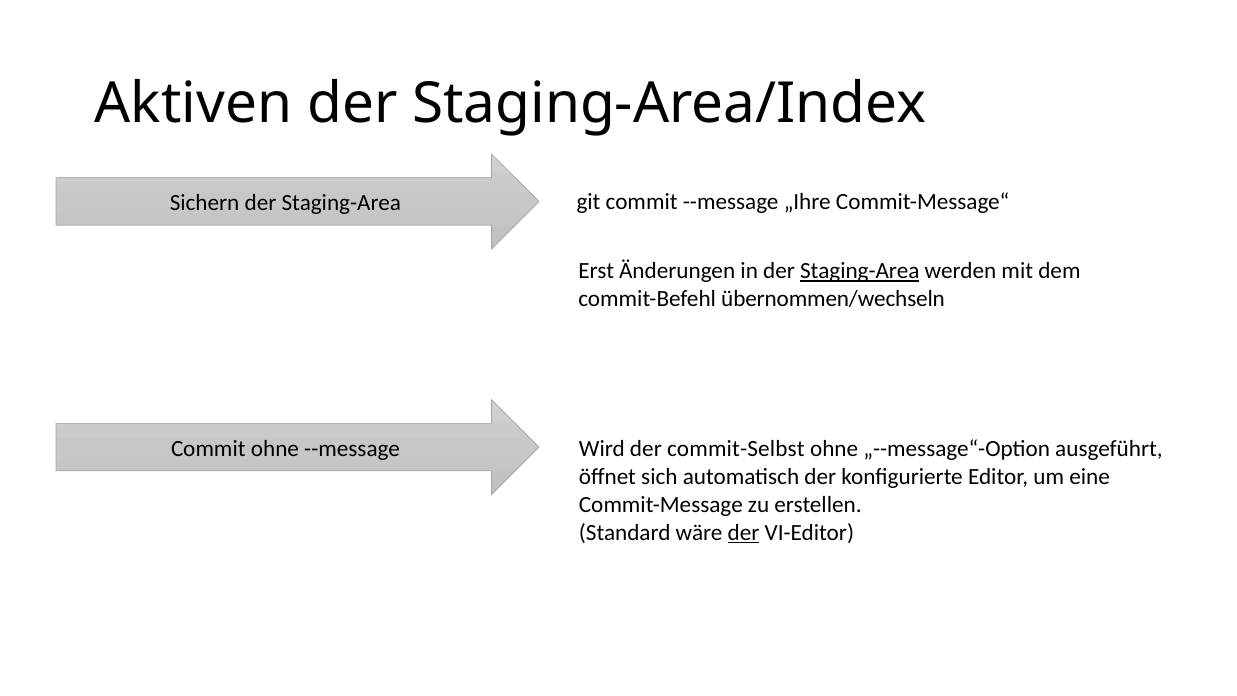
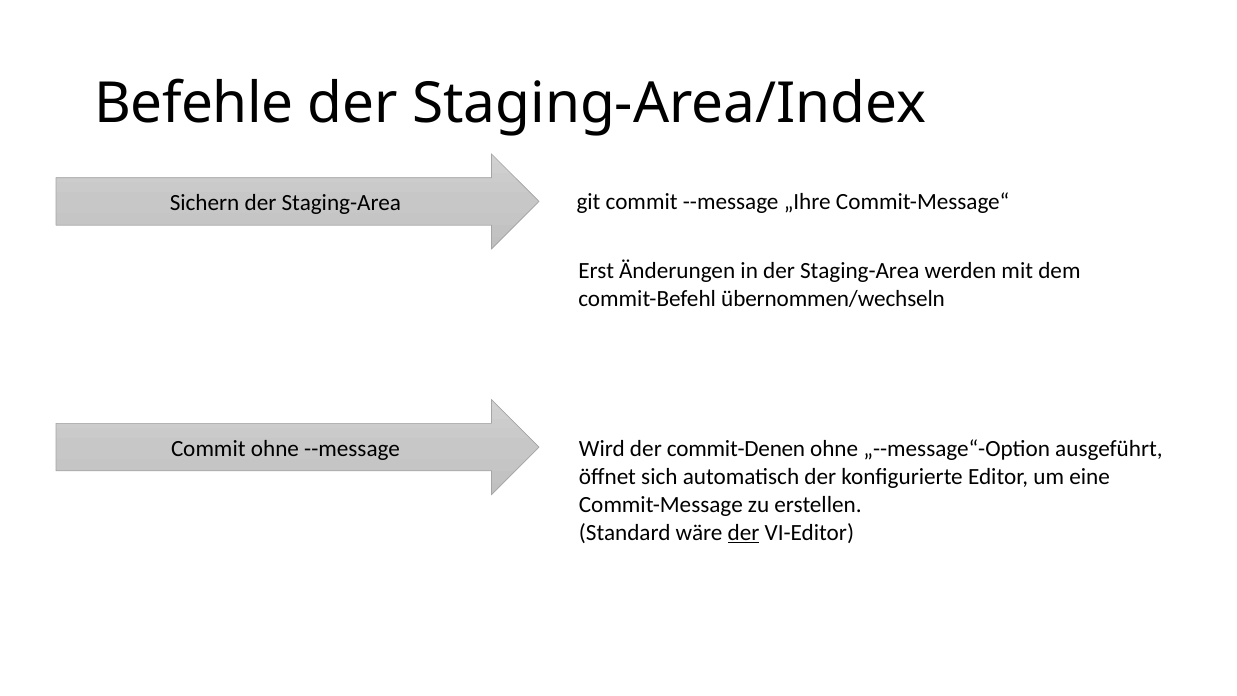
Aktiven: Aktiven -> Befehle (194, 104)
Staging-Area underline: present -> none (860, 271)
commit-Selbst: commit-Selbst -> commit-Denen (736, 449)
